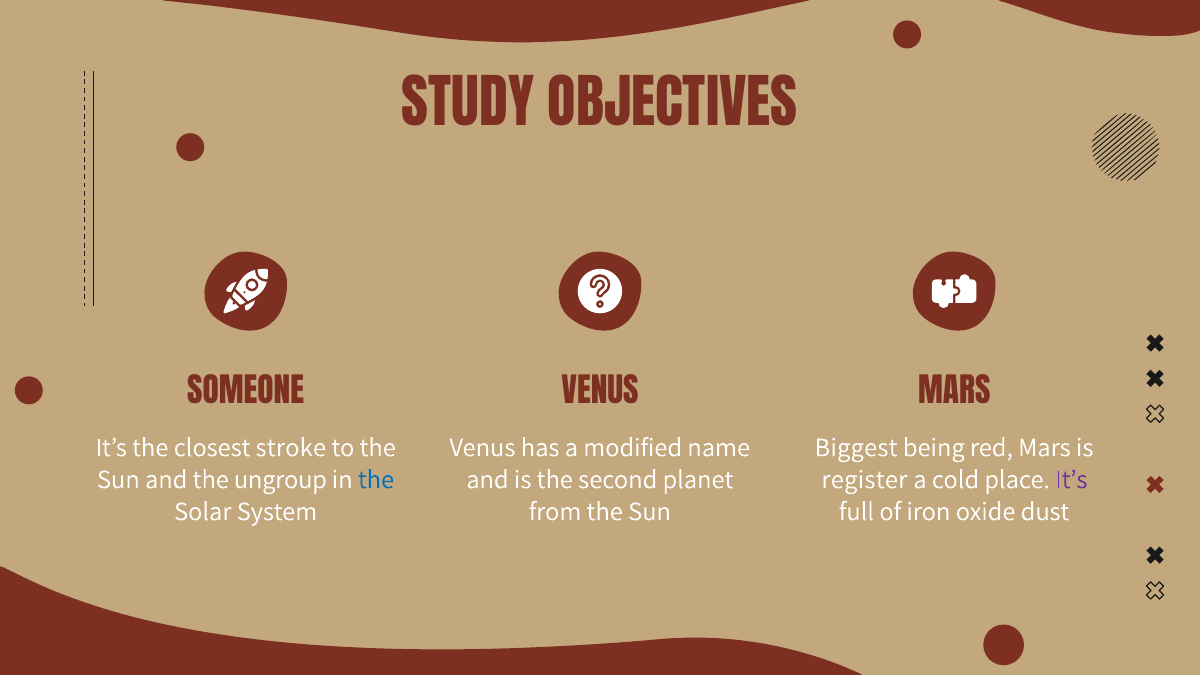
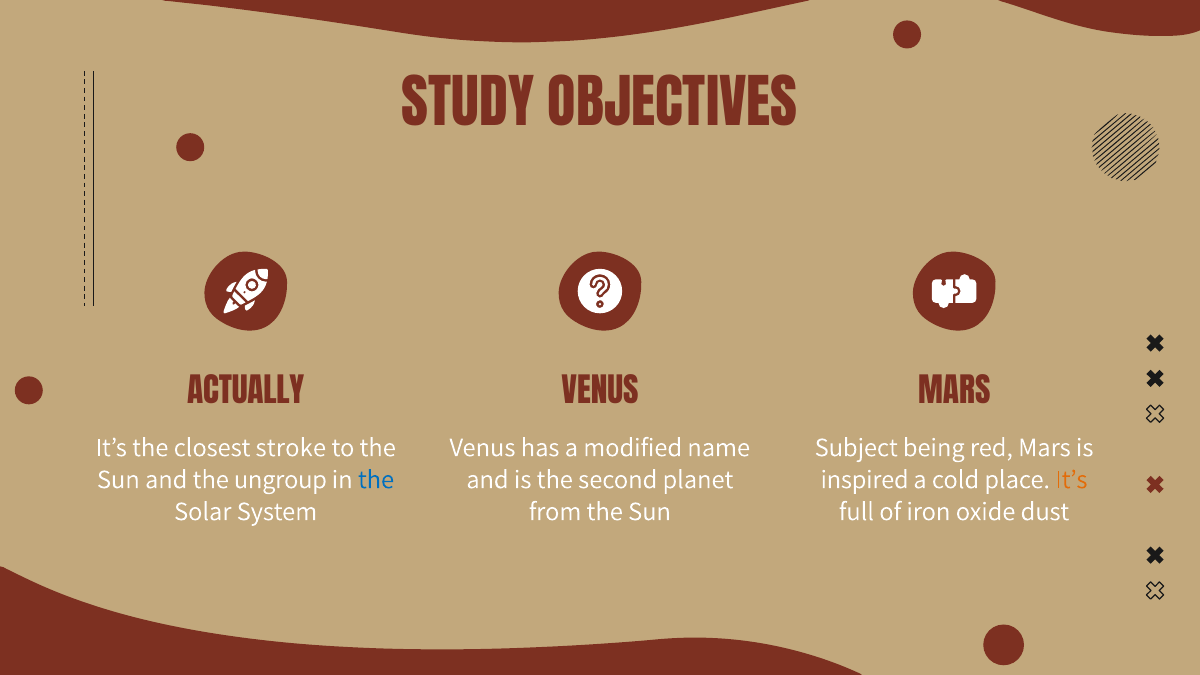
SOMEONE: SOMEONE -> ACTUALLY (246, 393)
Biggest: Biggest -> Subject (856, 447)
register: register -> inspired (865, 479)
It’s colour: purple -> orange (1071, 479)
